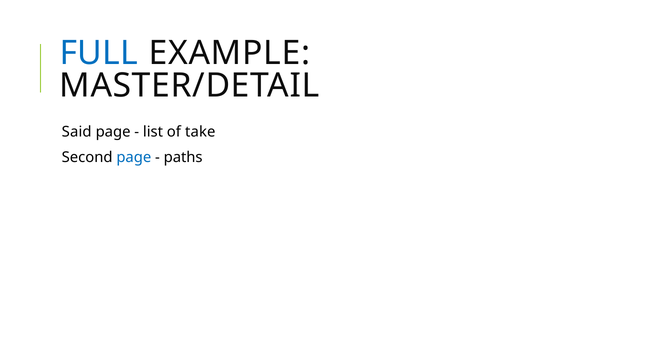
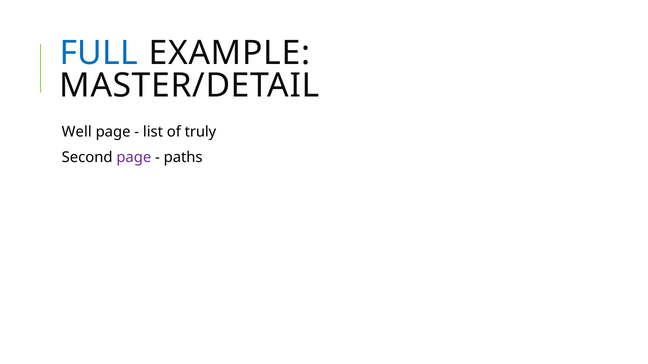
Said: Said -> Well (77, 132)
take: take -> truly (200, 132)
page colour: blue -> purple (134, 157)
